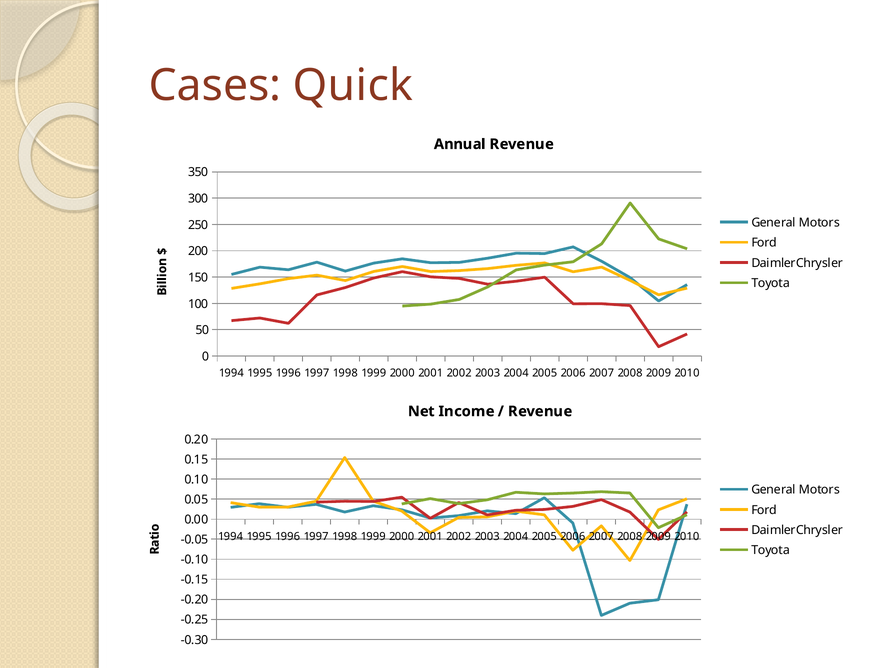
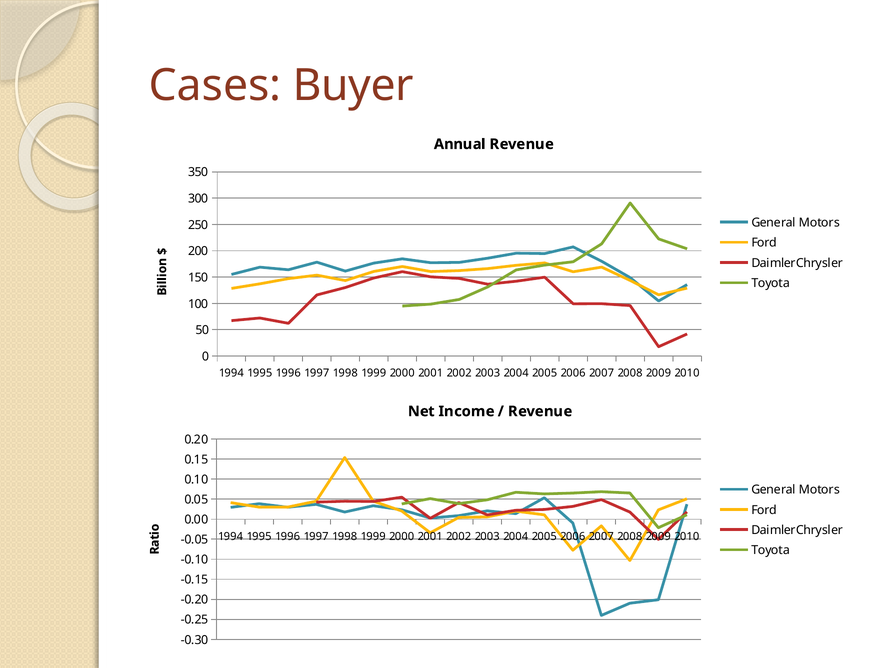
Quick: Quick -> Buyer (353, 86)
